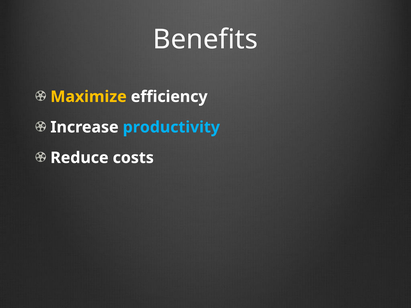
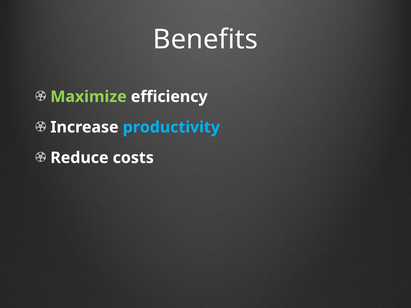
Maximize colour: yellow -> light green (89, 97)
